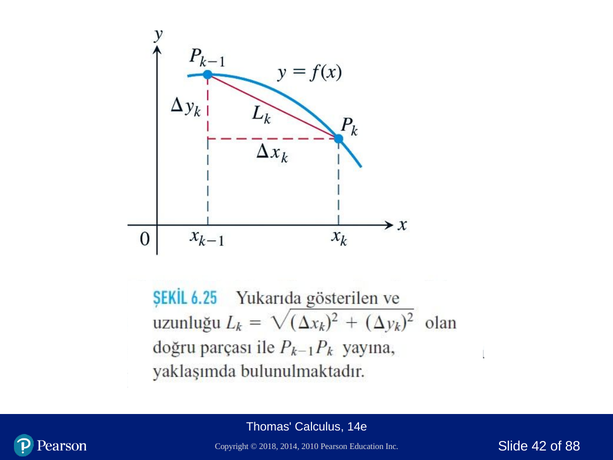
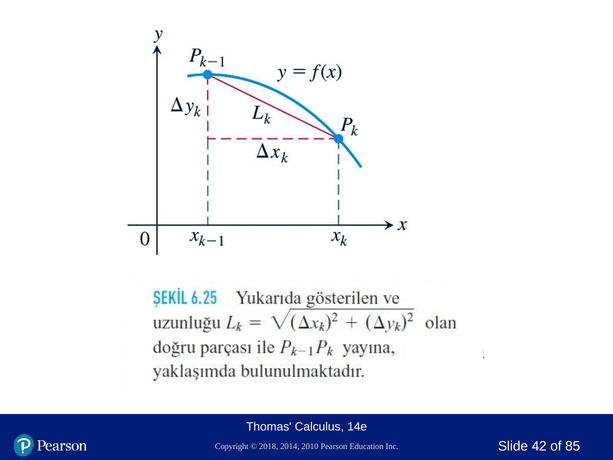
88: 88 -> 85 (573, 446)
